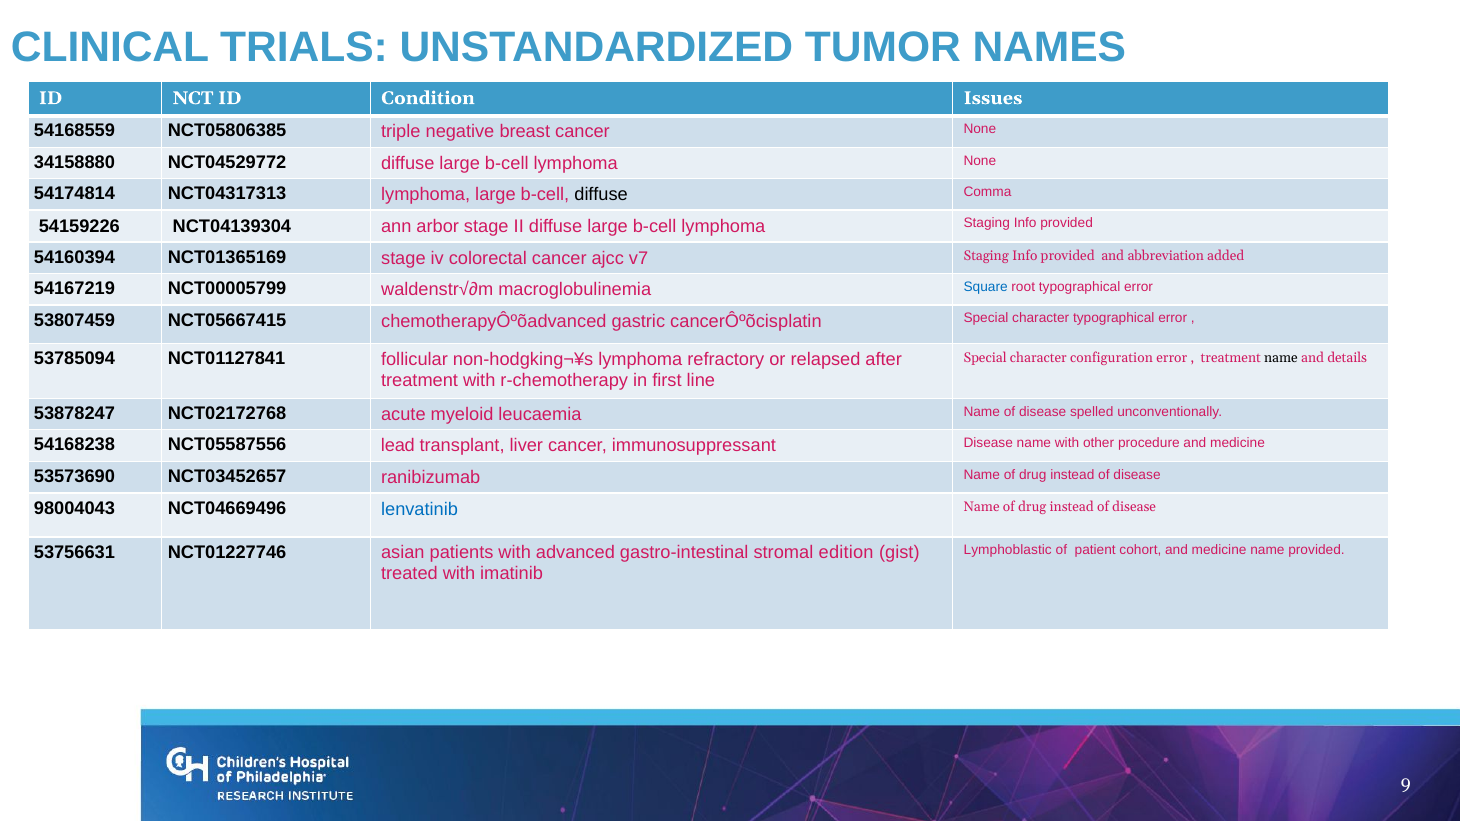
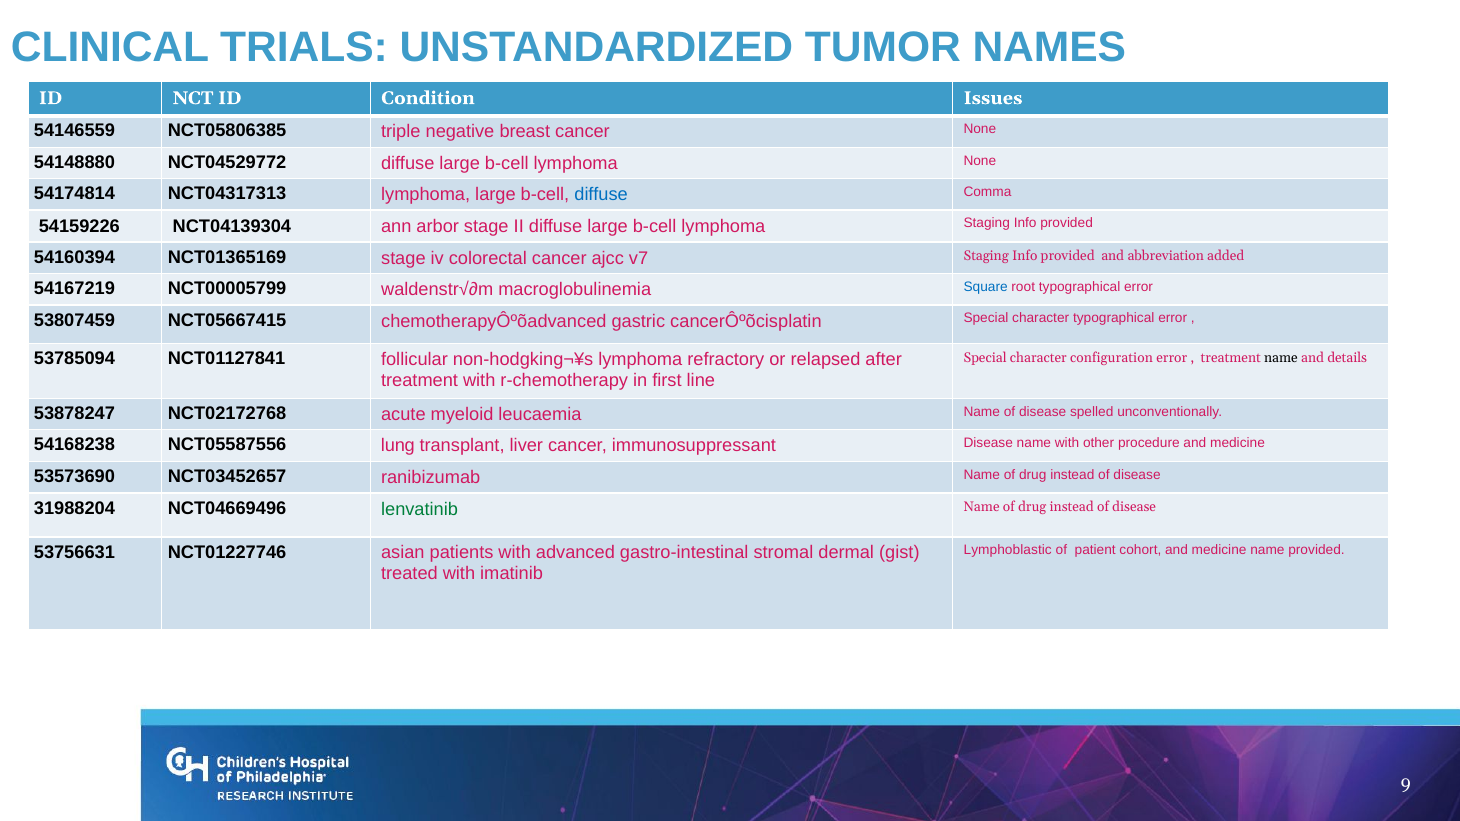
54168559: 54168559 -> 54146559 (74, 131)
34158880: 34158880 -> 54148880 (74, 162)
diffuse colour: black -> blue (601, 195)
lead: lead -> lung (398, 446)
98004043: 98004043 -> 31988204 (74, 508)
lenvatinib colour: blue -> green (420, 509)
edition: edition -> dermal (846, 553)
